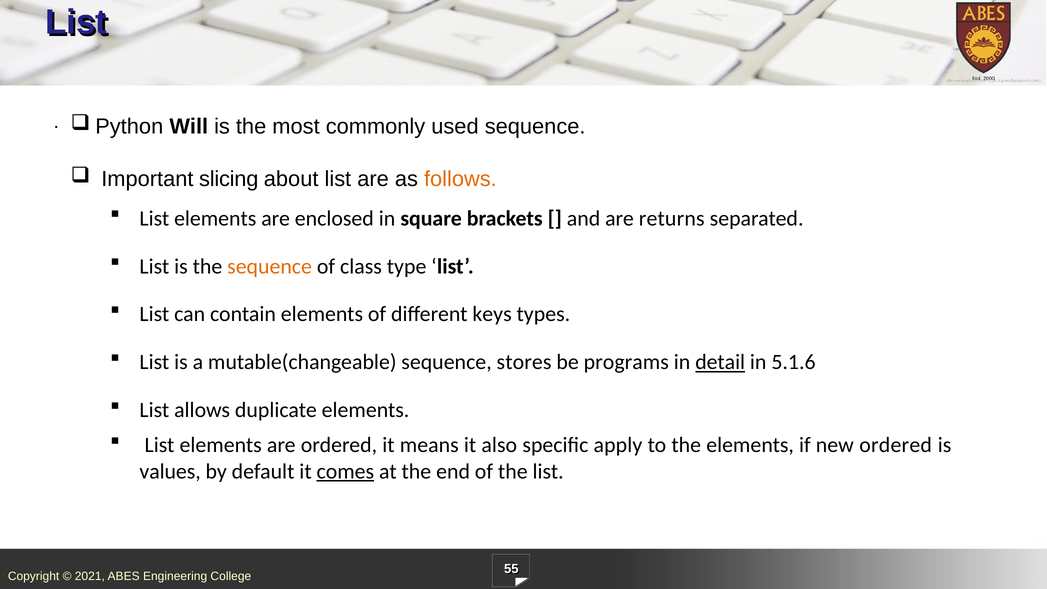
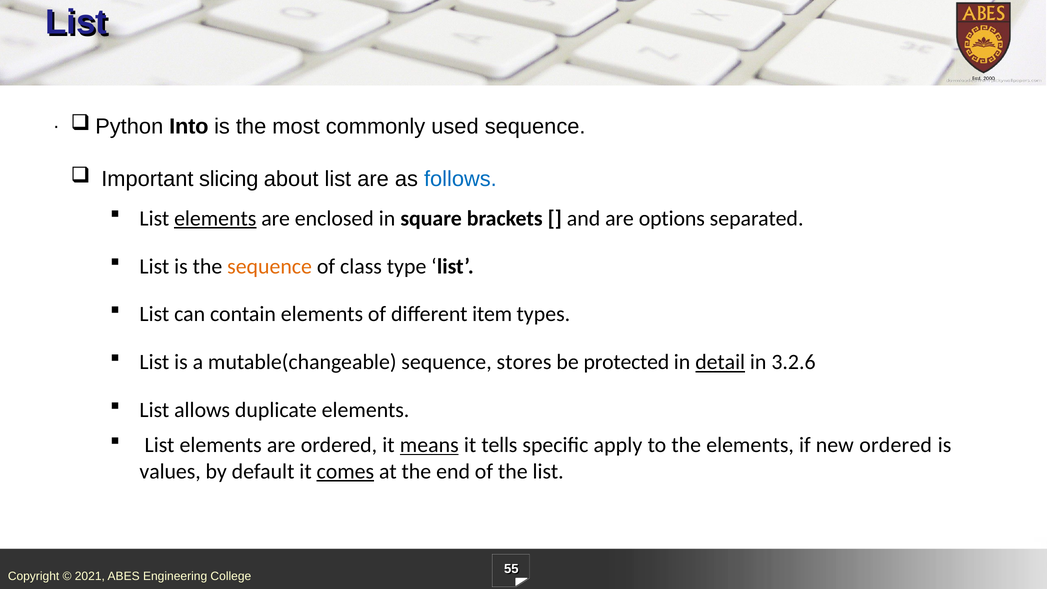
Will: Will -> Into (189, 127)
follows colour: orange -> blue (460, 179)
elements underline: none -> present (215, 218)
returns: returns -> options (672, 218)
keys: keys -> item (492, 314)
programs: programs -> protected (626, 362)
5.1.6: 5.1.6 -> 3.2.6 (793, 362)
means underline: none -> present (429, 445)
also: also -> tells (499, 445)
